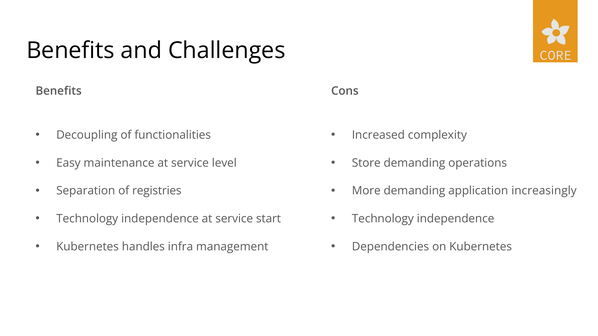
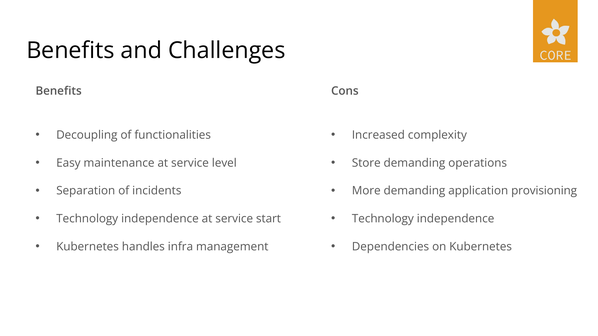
registries: registries -> incidents (157, 191)
increasingly: increasingly -> provisioning (544, 191)
